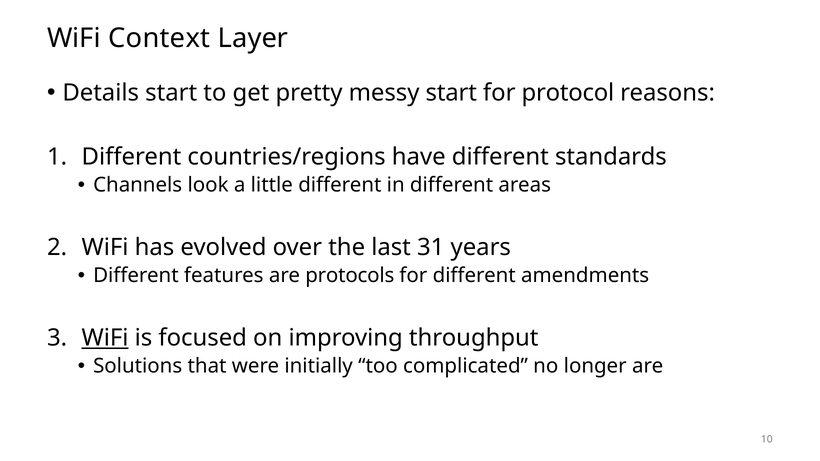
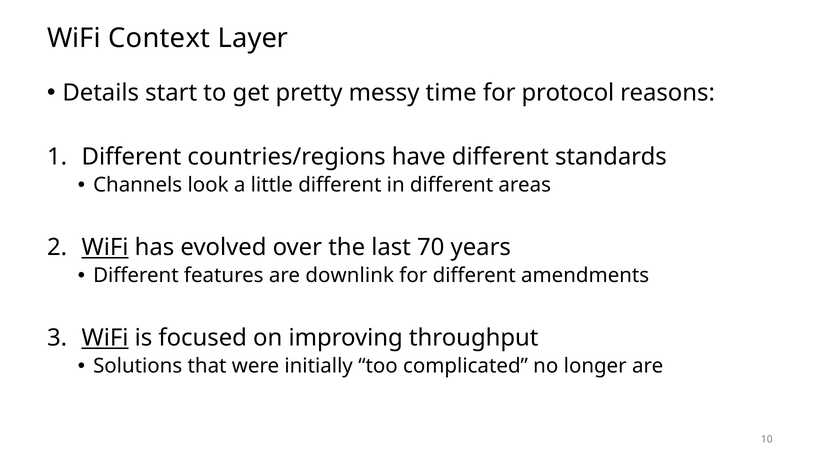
messy start: start -> time (451, 93)
WiFi underline: none -> present (105, 247)
31: 31 -> 70 (431, 247)
protocols: protocols -> downlink (350, 276)
